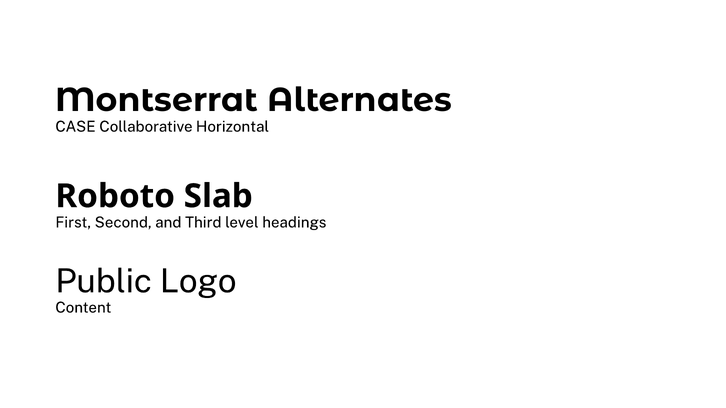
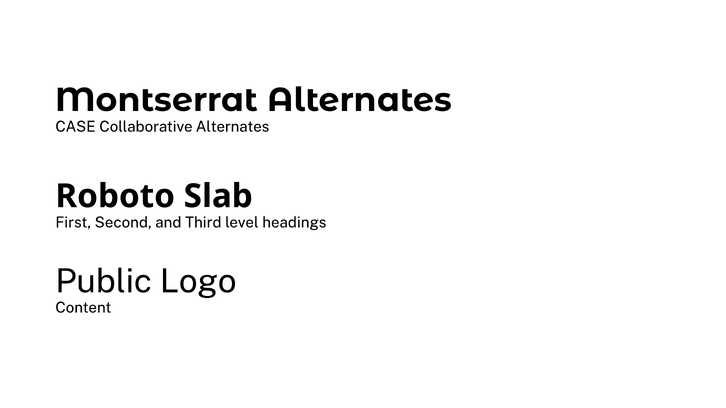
Collaborative Horizontal: Horizontal -> Alternates (232, 127)
